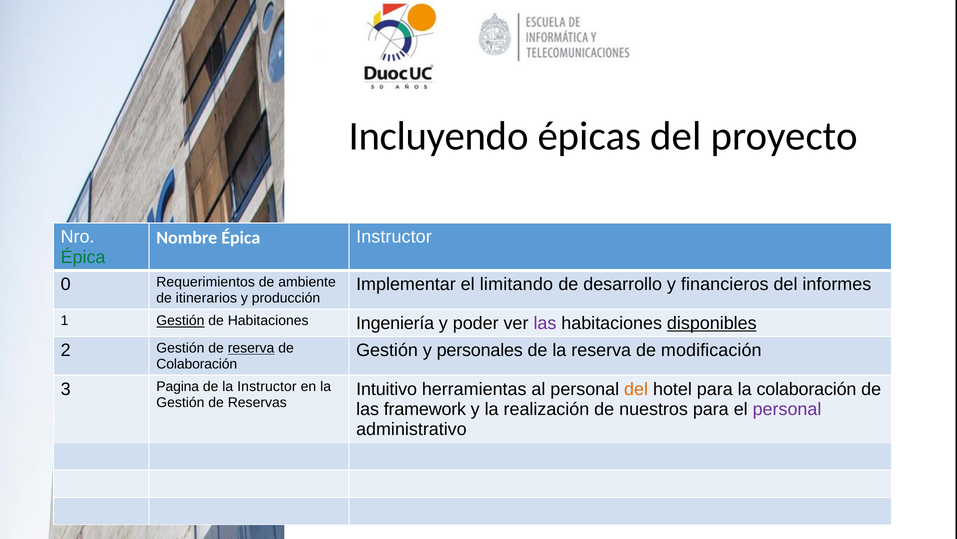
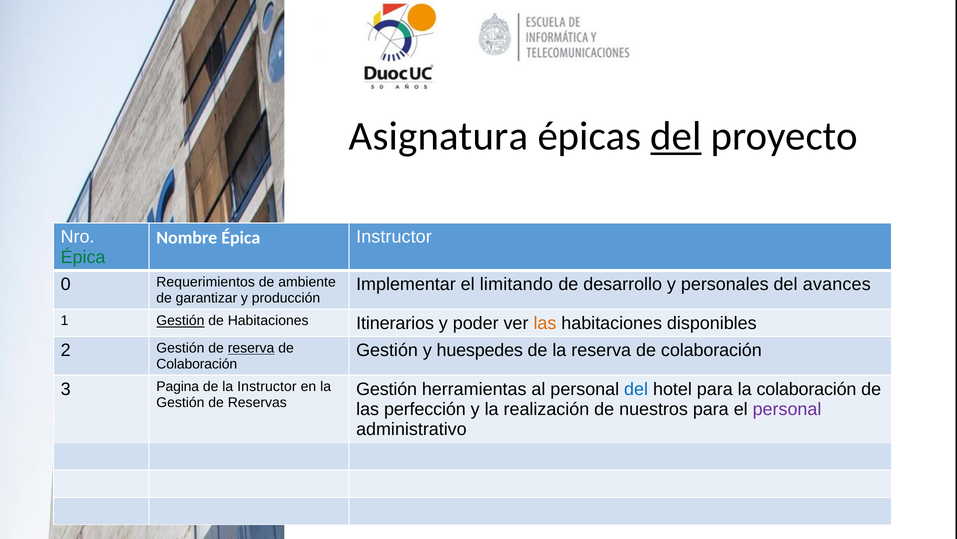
Incluyendo: Incluyendo -> Asignatura (438, 136)
del underline: none -> present (676, 136)
financieros: financieros -> personales (725, 284)
informes: informes -> avances (837, 284)
itinerarios: itinerarios -> garantizar (206, 298)
Ingeniería: Ingeniería -> Itinerarios (395, 323)
las colour: purple -> orange (545, 323)
disponibles underline: present -> none (712, 323)
personales: personales -> huespedes (480, 350)
la reserva de modificación: modificación -> colaboración (711, 350)
Intuitivo: Intuitivo -> Gestión (387, 389)
del colour: orange -> blue (636, 389)
framework: framework -> perfección (425, 409)
